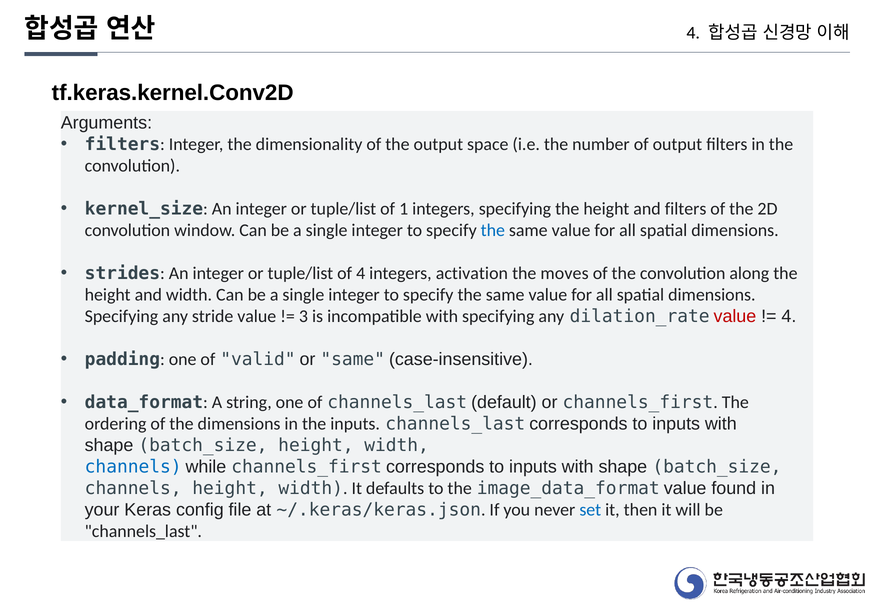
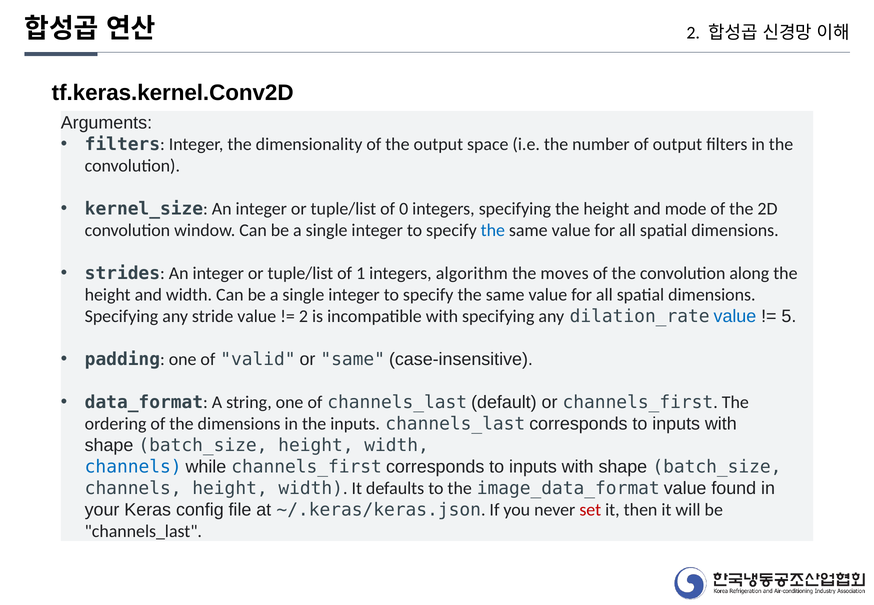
4: 4 -> 2 (693, 33)
1: 1 -> 0 (404, 209)
and filters: filters -> mode (686, 209)
of 4: 4 -> 1 (361, 273)
activation: activation -> algorithm (472, 273)
3: 3 -> 2 (303, 316)
value colour: red -> blue (735, 316)
4: 4 -> 5 (789, 316)
set colour: blue -> red (590, 510)
